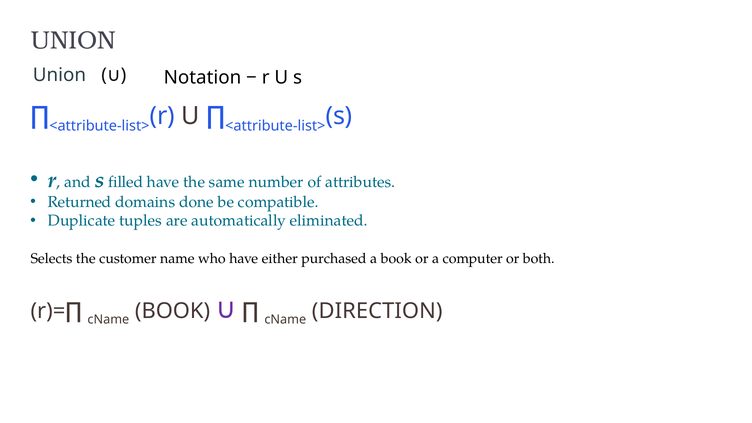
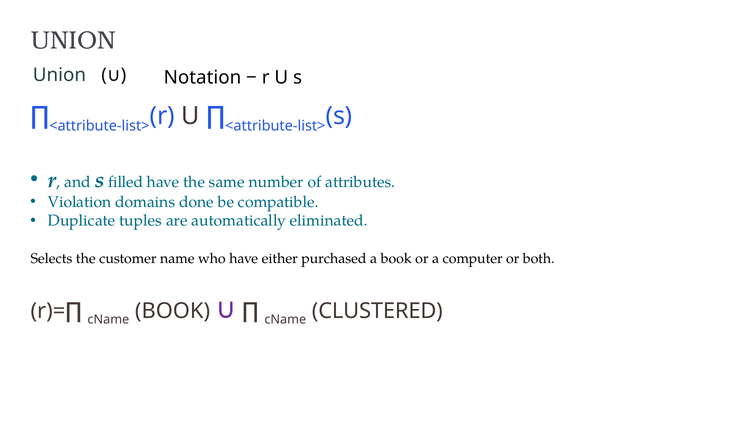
Returned: Returned -> Violation (80, 202)
DIRECTION: DIRECTION -> CLUSTERED (377, 311)
